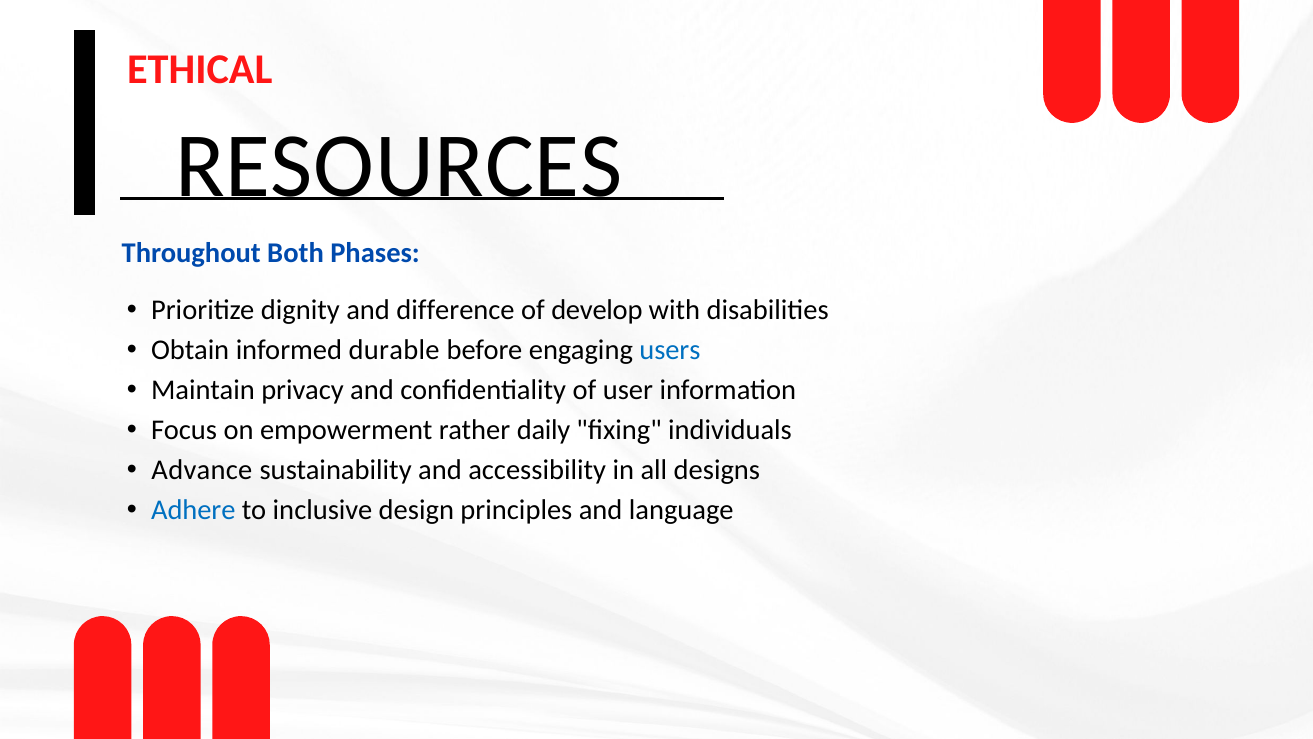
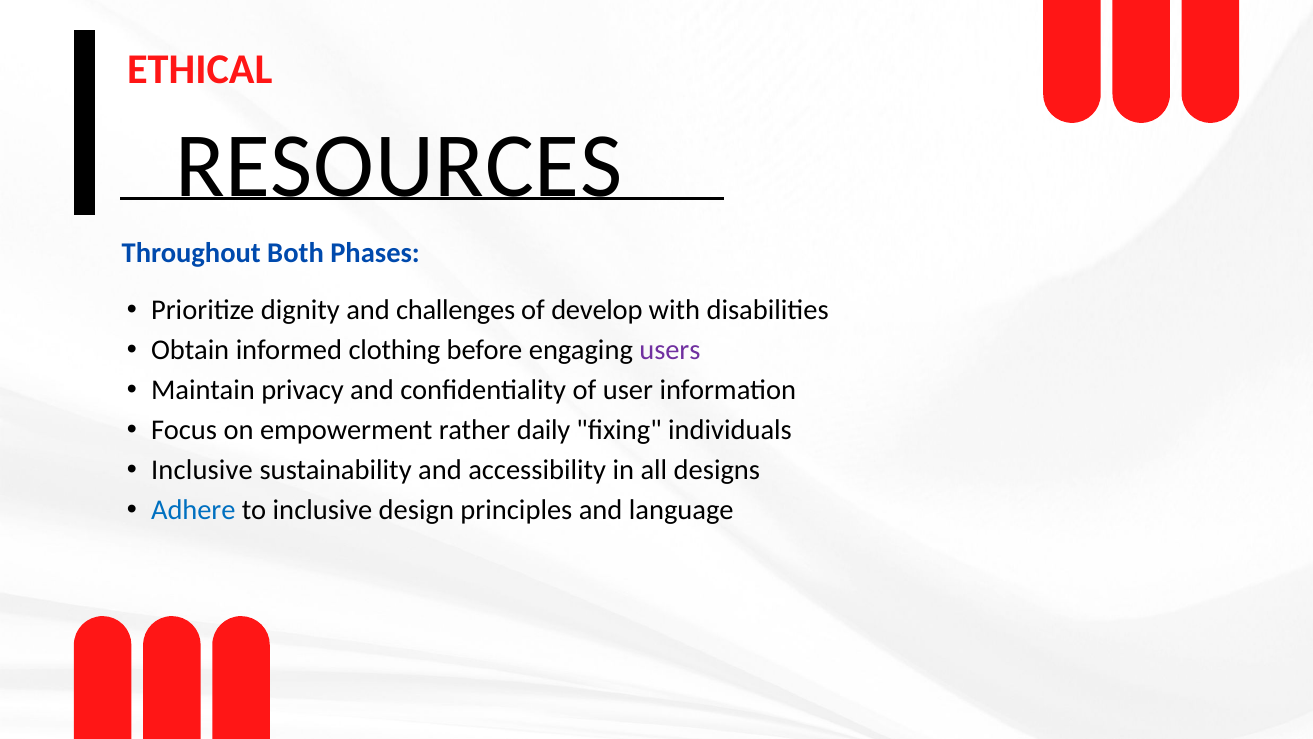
difference: difference -> challenges (456, 310)
durable: durable -> clothing (394, 350)
users colour: blue -> purple (670, 350)
Advance: Advance -> Inclusive (202, 470)
